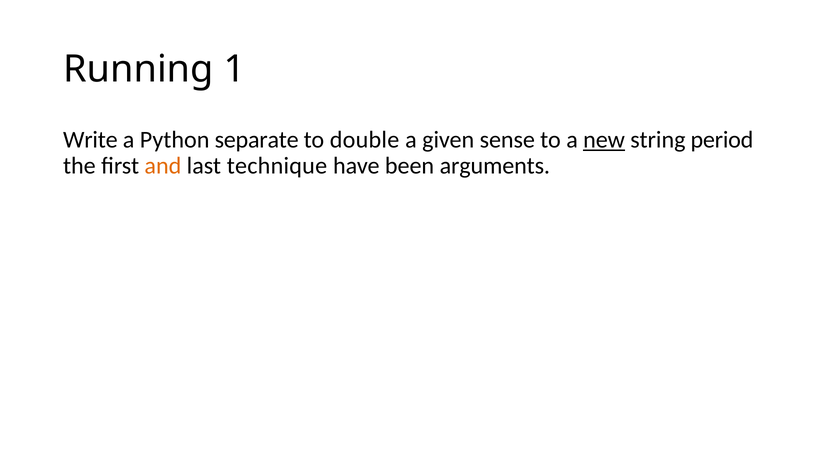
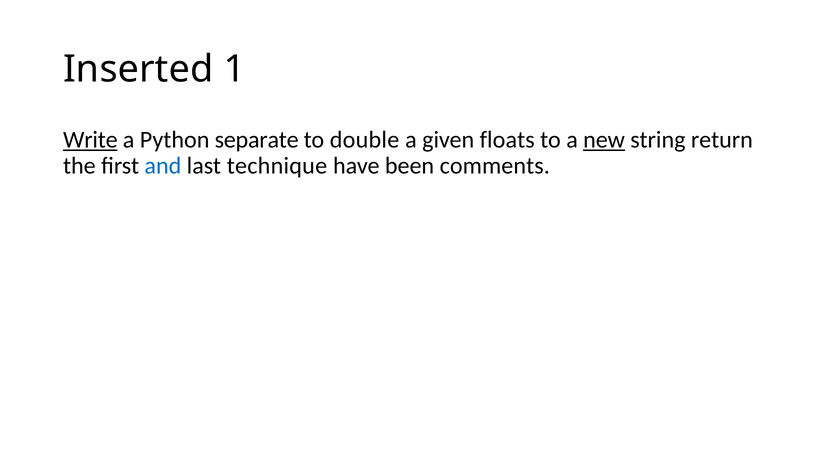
Running: Running -> Inserted (138, 69)
Write underline: none -> present (90, 140)
sense: sense -> floats (507, 140)
period: period -> return (722, 140)
and colour: orange -> blue (163, 166)
arguments: arguments -> comments (495, 166)
